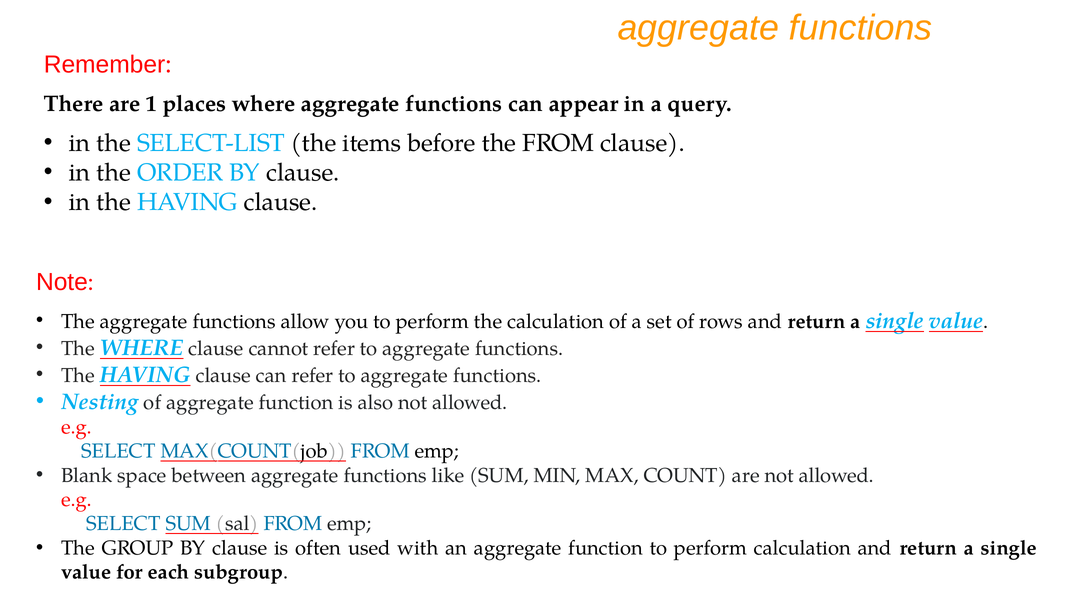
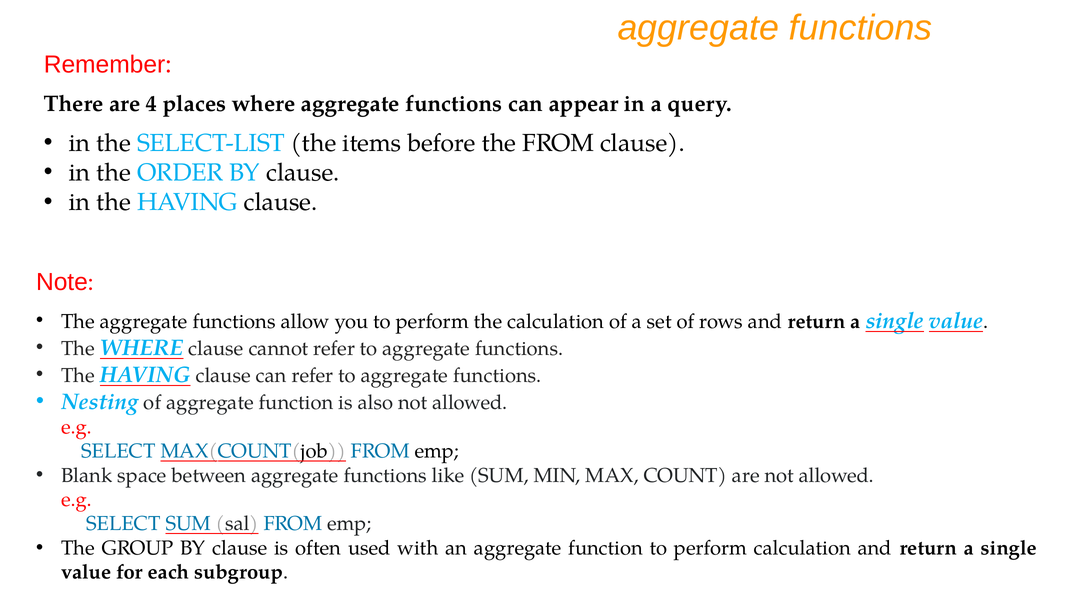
1: 1 -> 4 (151, 104)
